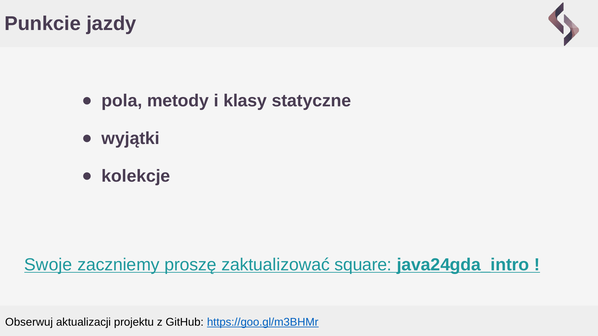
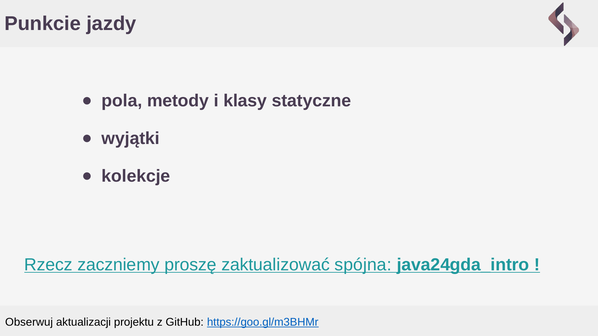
Swoje: Swoje -> Rzecz (48, 265)
square: square -> spójna (363, 265)
